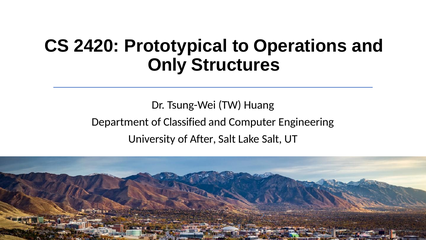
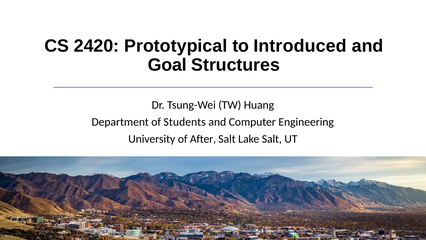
Operations: Operations -> Introduced (300, 46)
Only: Only -> Goal (167, 65)
Classified: Classified -> Students (185, 122)
